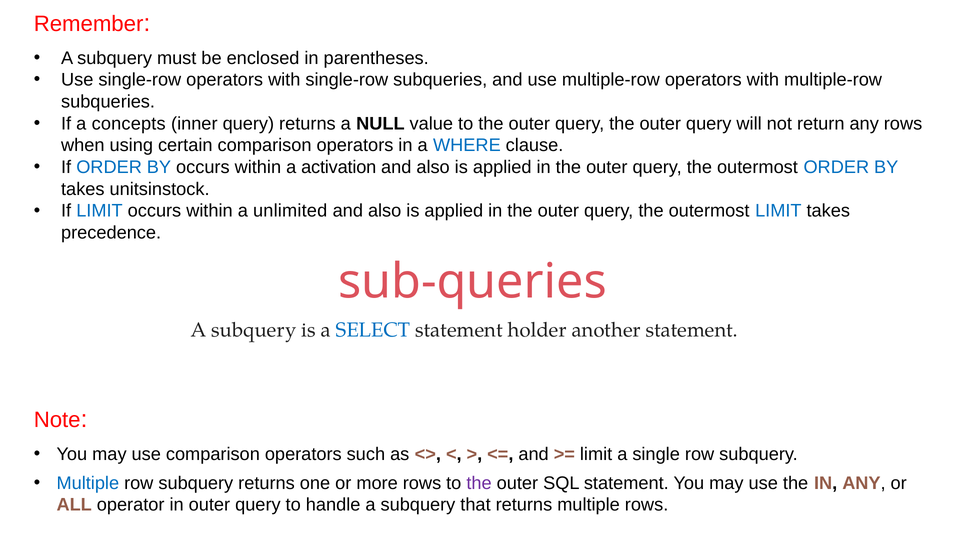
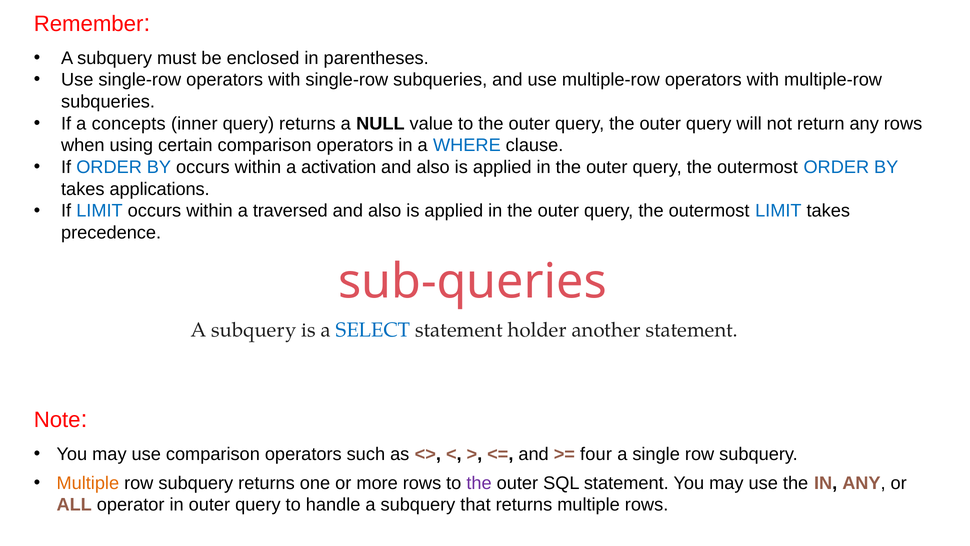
unitsinstock: unitsinstock -> applications (160, 189)
unlimited: unlimited -> traversed (290, 211)
limit: limit -> four (596, 454)
Multiple colour: blue -> orange (88, 483)
